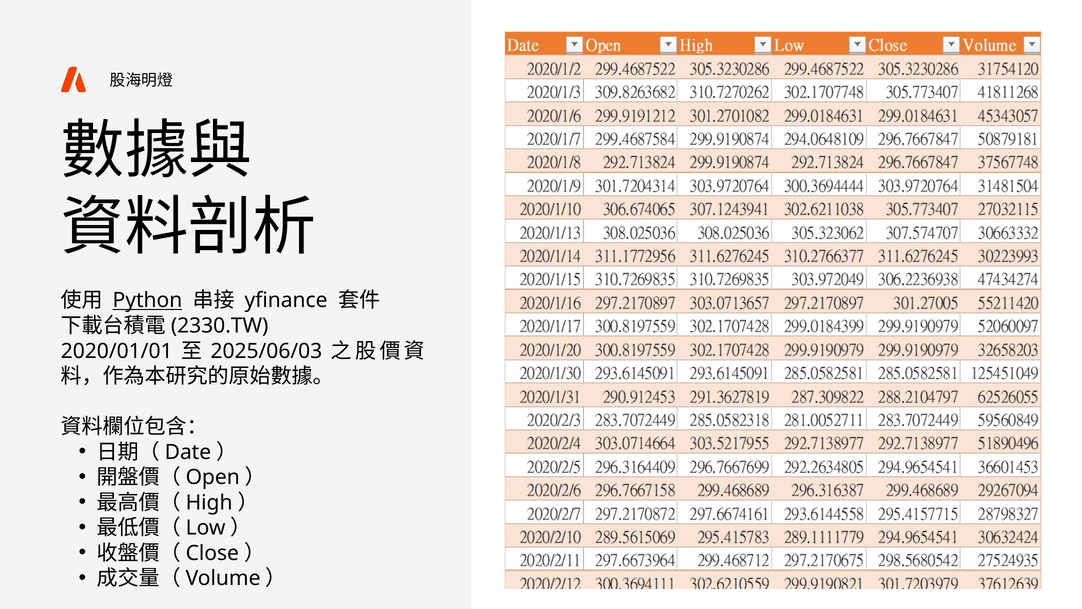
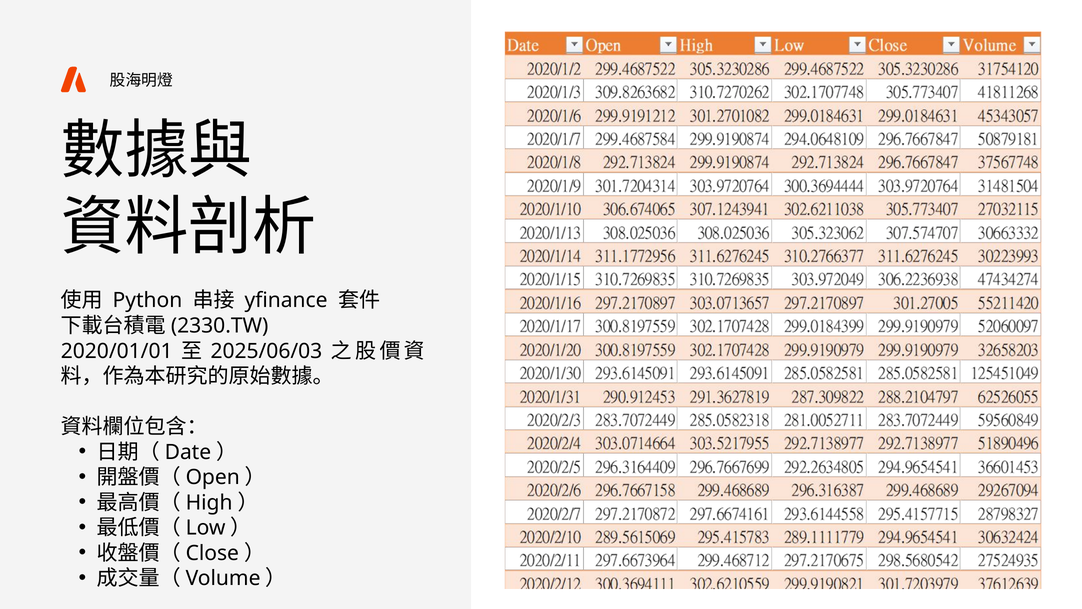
Python underline: present -> none (147, 300)
